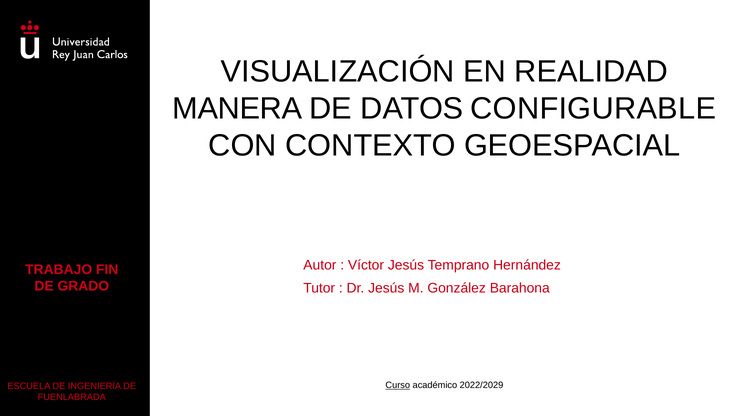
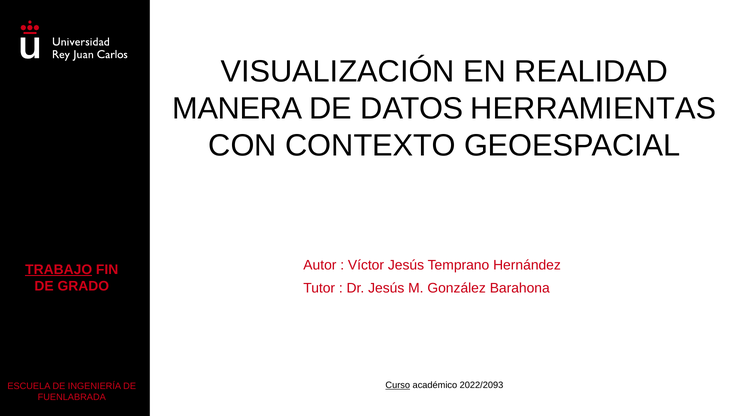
CONFIGURABLE: CONFIGURABLE -> HERRAMIENTAS (593, 108)
TRABAJO underline: none -> present (59, 269)
2022/2029: 2022/2029 -> 2022/2093 (481, 385)
